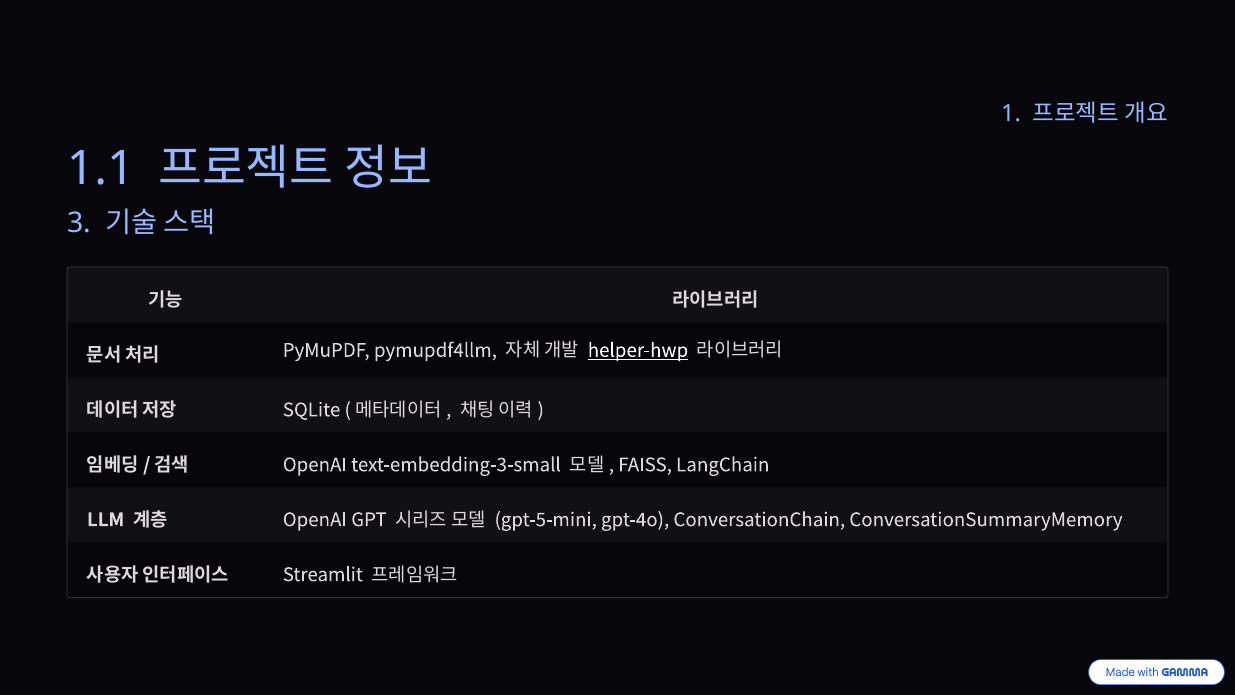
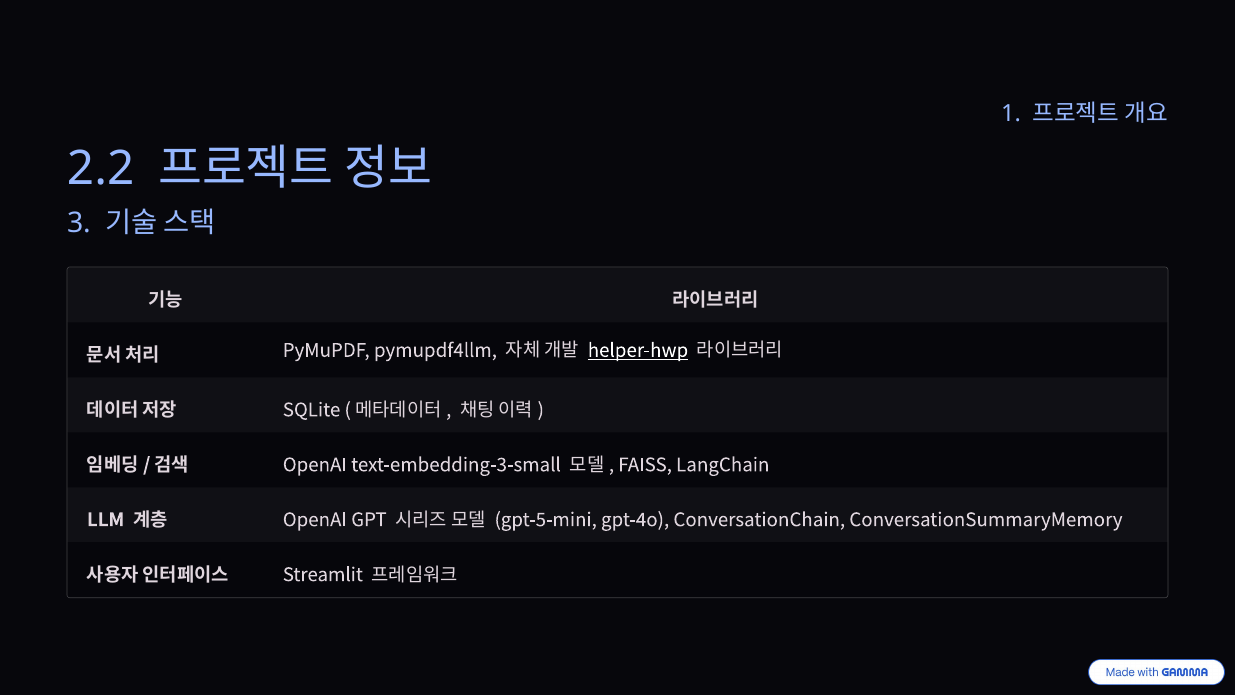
1.1: 1.1 -> 2.2 (101, 169)
